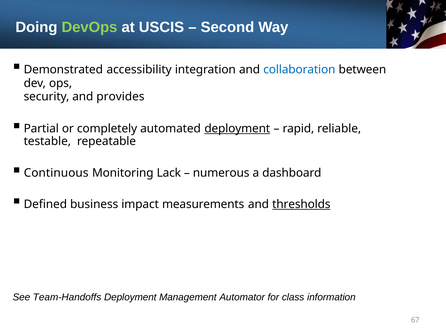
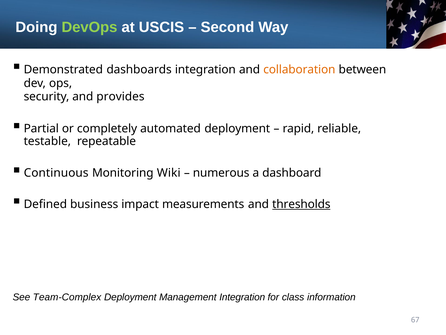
accessibility: accessibility -> dashboards (139, 70)
collaboration colour: blue -> orange (299, 70)
deployment underline: present -> none (237, 129)
Lack: Lack -> Wiki (169, 173)
Team-Handoffs: Team-Handoffs -> Team-Complex (67, 297)
Management Automator: Automator -> Integration (242, 297)
